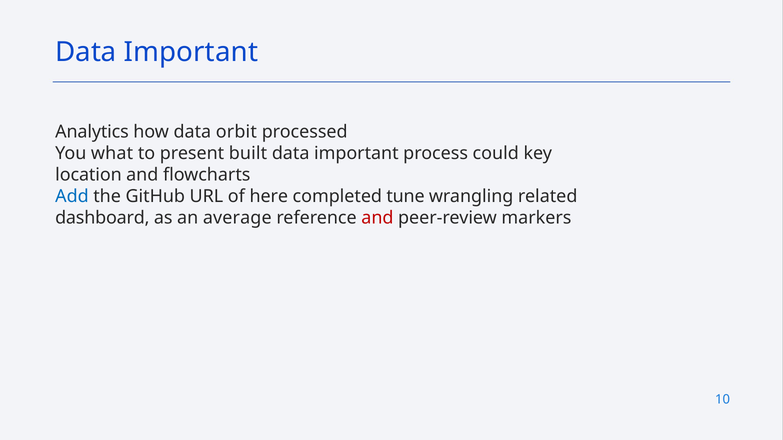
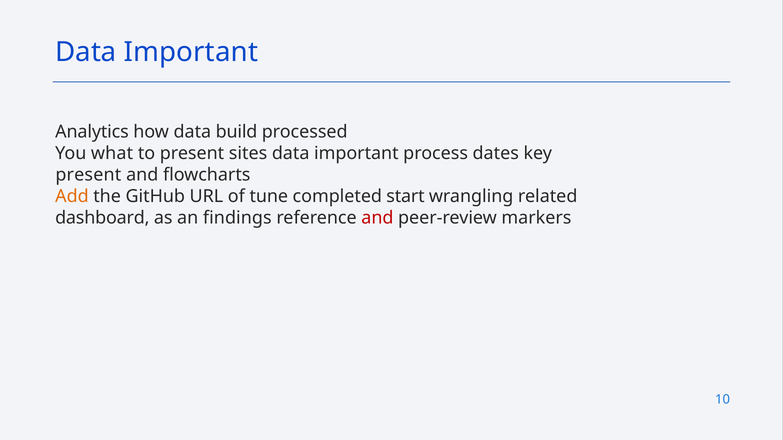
orbit: orbit -> build (237, 132)
built: built -> sites (248, 154)
could: could -> dates (496, 154)
location: location -> present (88, 175)
Add colour: blue -> orange (72, 197)
here: here -> tune (269, 197)
tune: tune -> start (406, 197)
average: average -> findings (237, 218)
